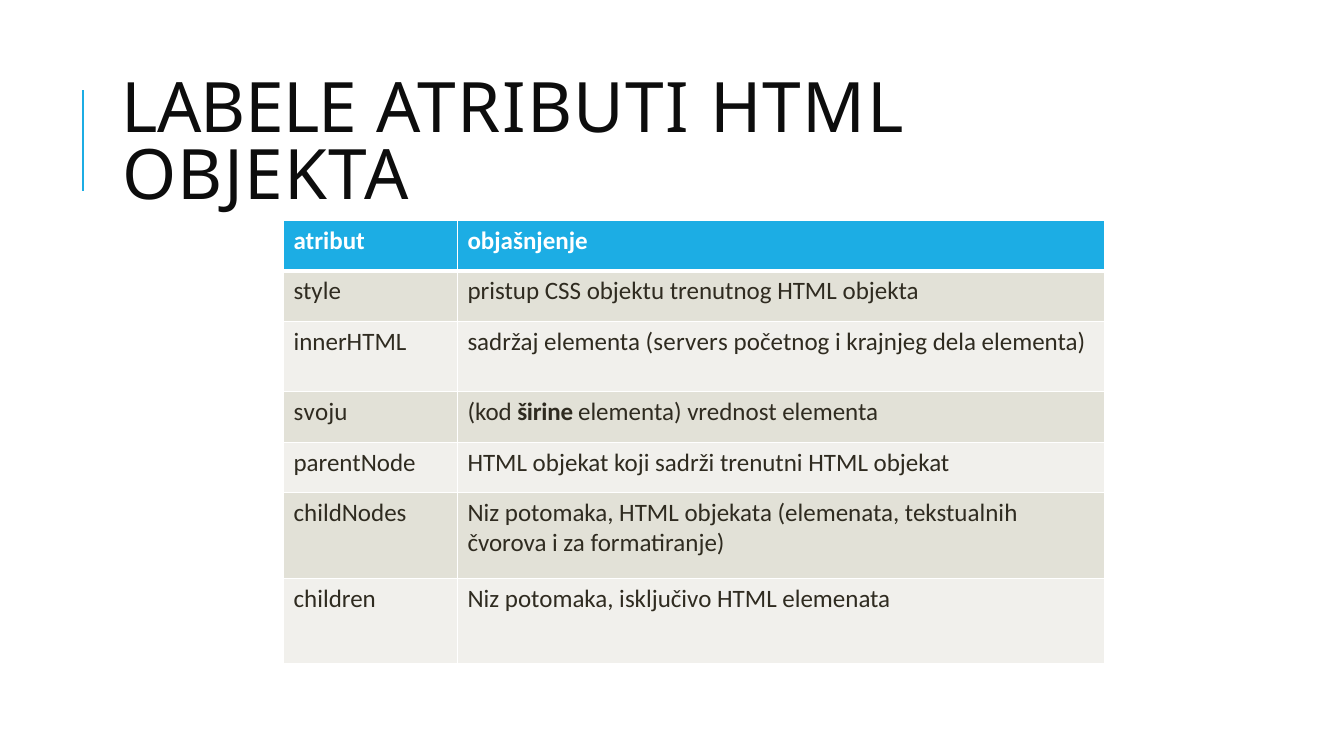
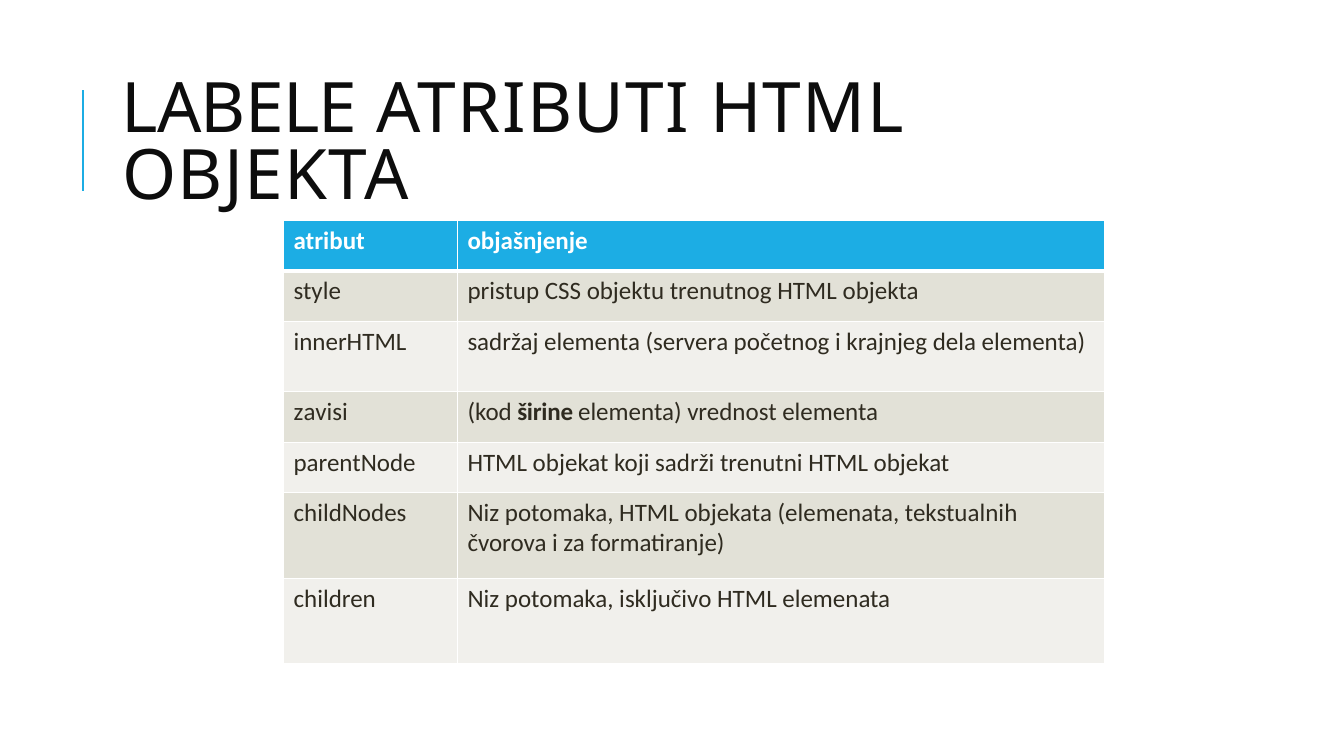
servers: servers -> servera (687, 342)
svoju: svoju -> zavisi (321, 412)
